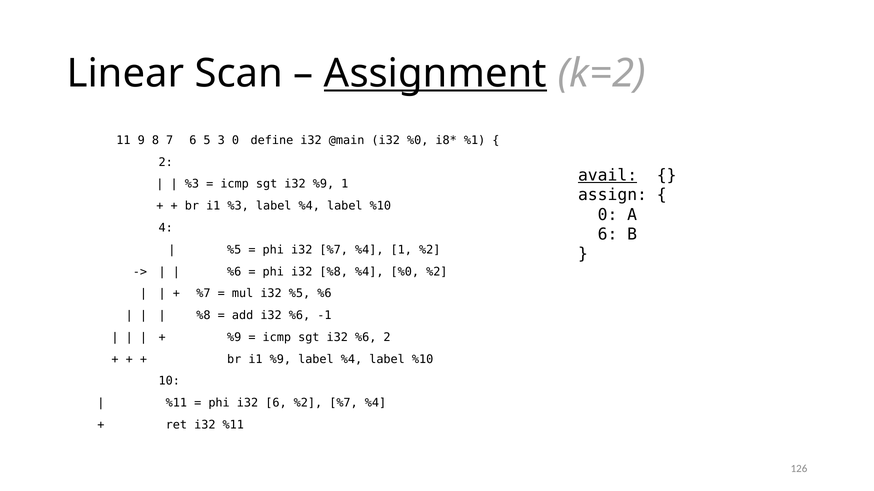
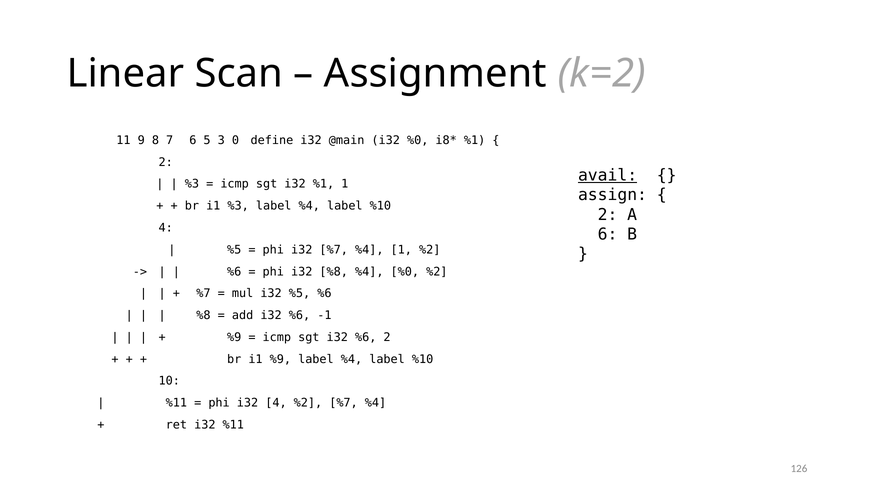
Assignment underline: present -> none (435, 73)
i32 %9: %9 -> %1 (323, 184)
0: 0 -> 2 (608, 215)
i32 6: 6 -> 4 (276, 403)
